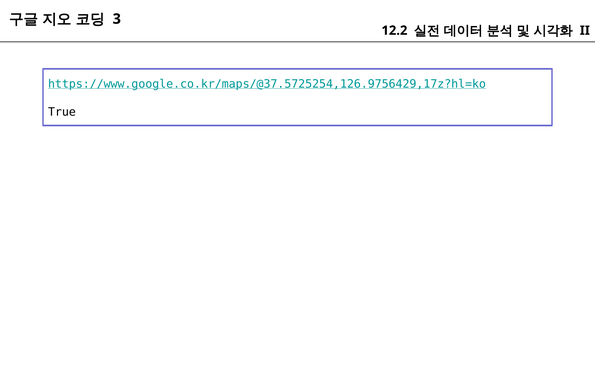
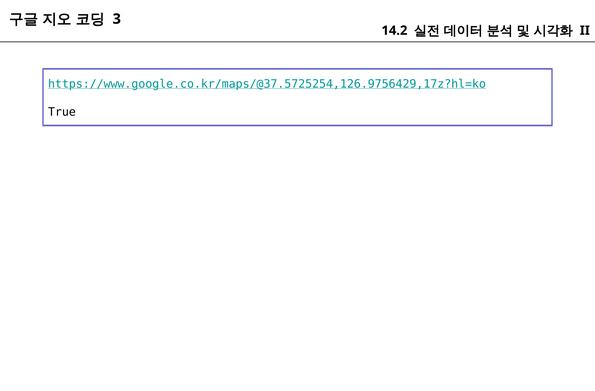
12.2: 12.2 -> 14.2 (394, 30)
